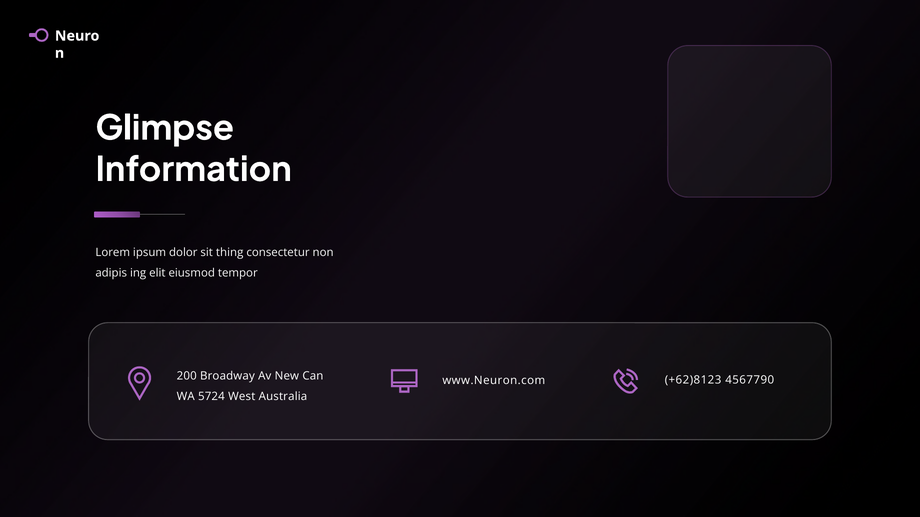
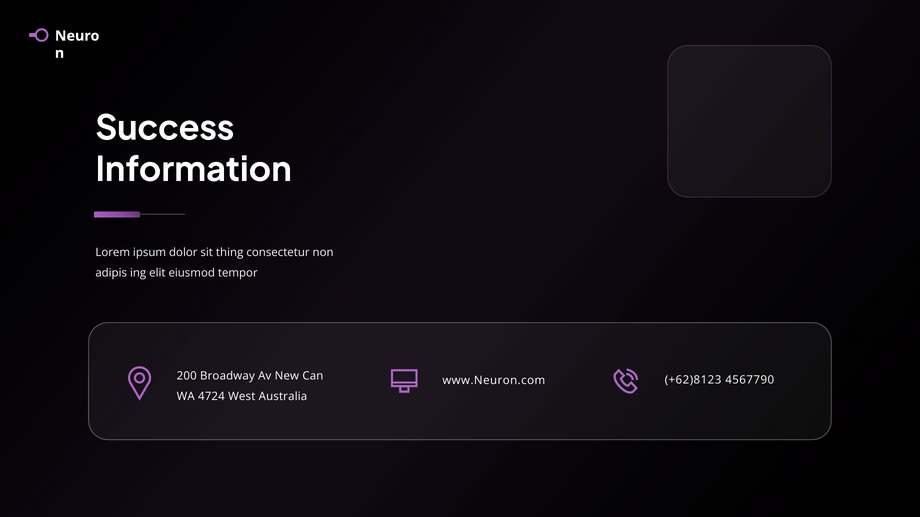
Glimpse: Glimpse -> Success (165, 128)
5724: 5724 -> 4724 (211, 397)
